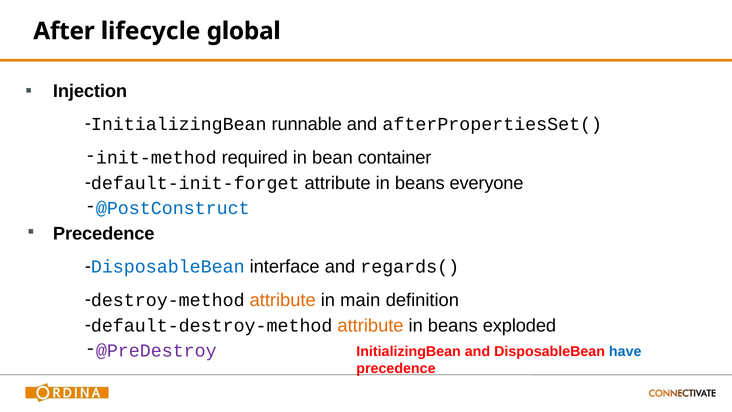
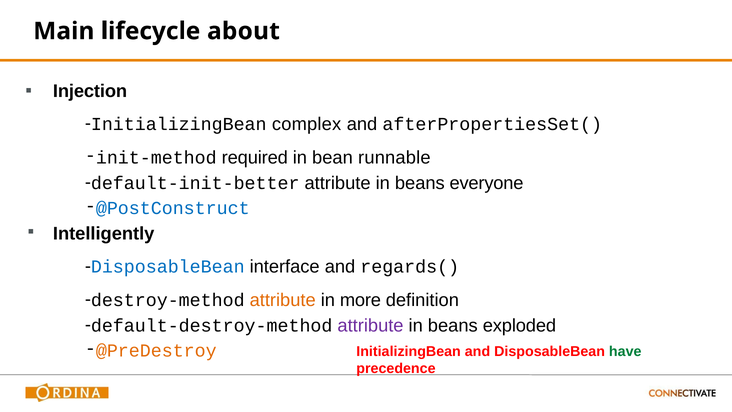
After: After -> Main (64, 31)
global: global -> about (243, 31)
runnable: runnable -> complex (307, 124)
container: container -> runnable (394, 158)
default-init-forget: default-init-forget -> default-init-better (195, 183)
Precedence: Precedence -> Intelligently (104, 233)
main: main -> more (360, 300)
attribute colour: orange -> purple (371, 325)
@PreDestroy colour: purple -> orange (156, 351)
have colour: blue -> green (625, 351)
